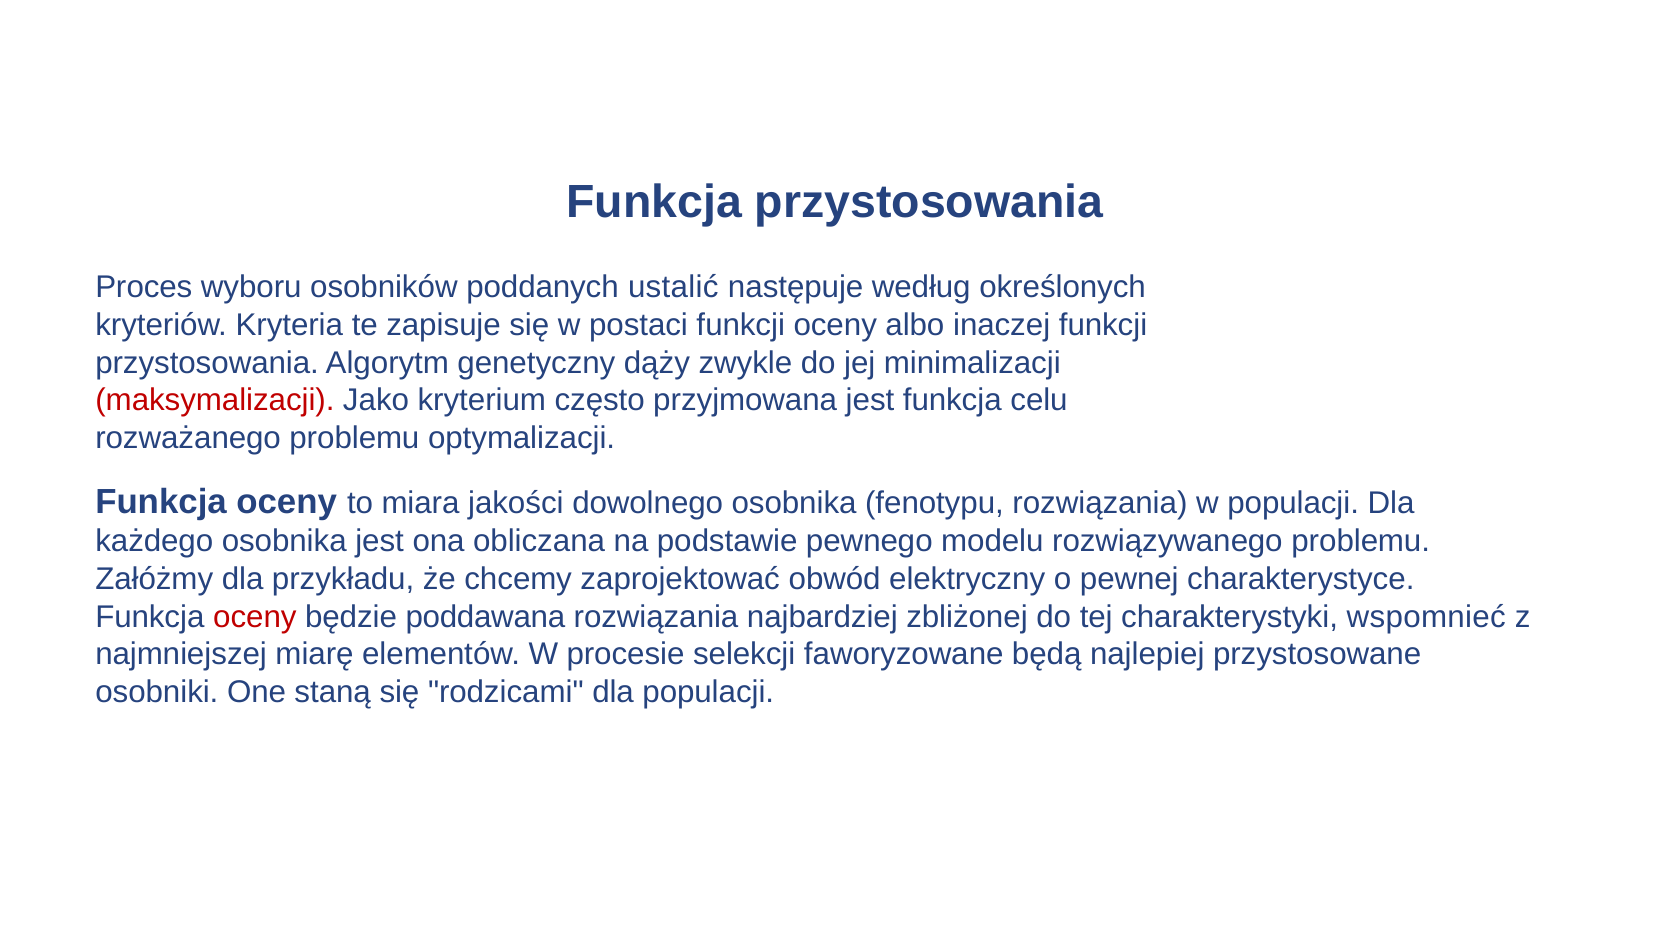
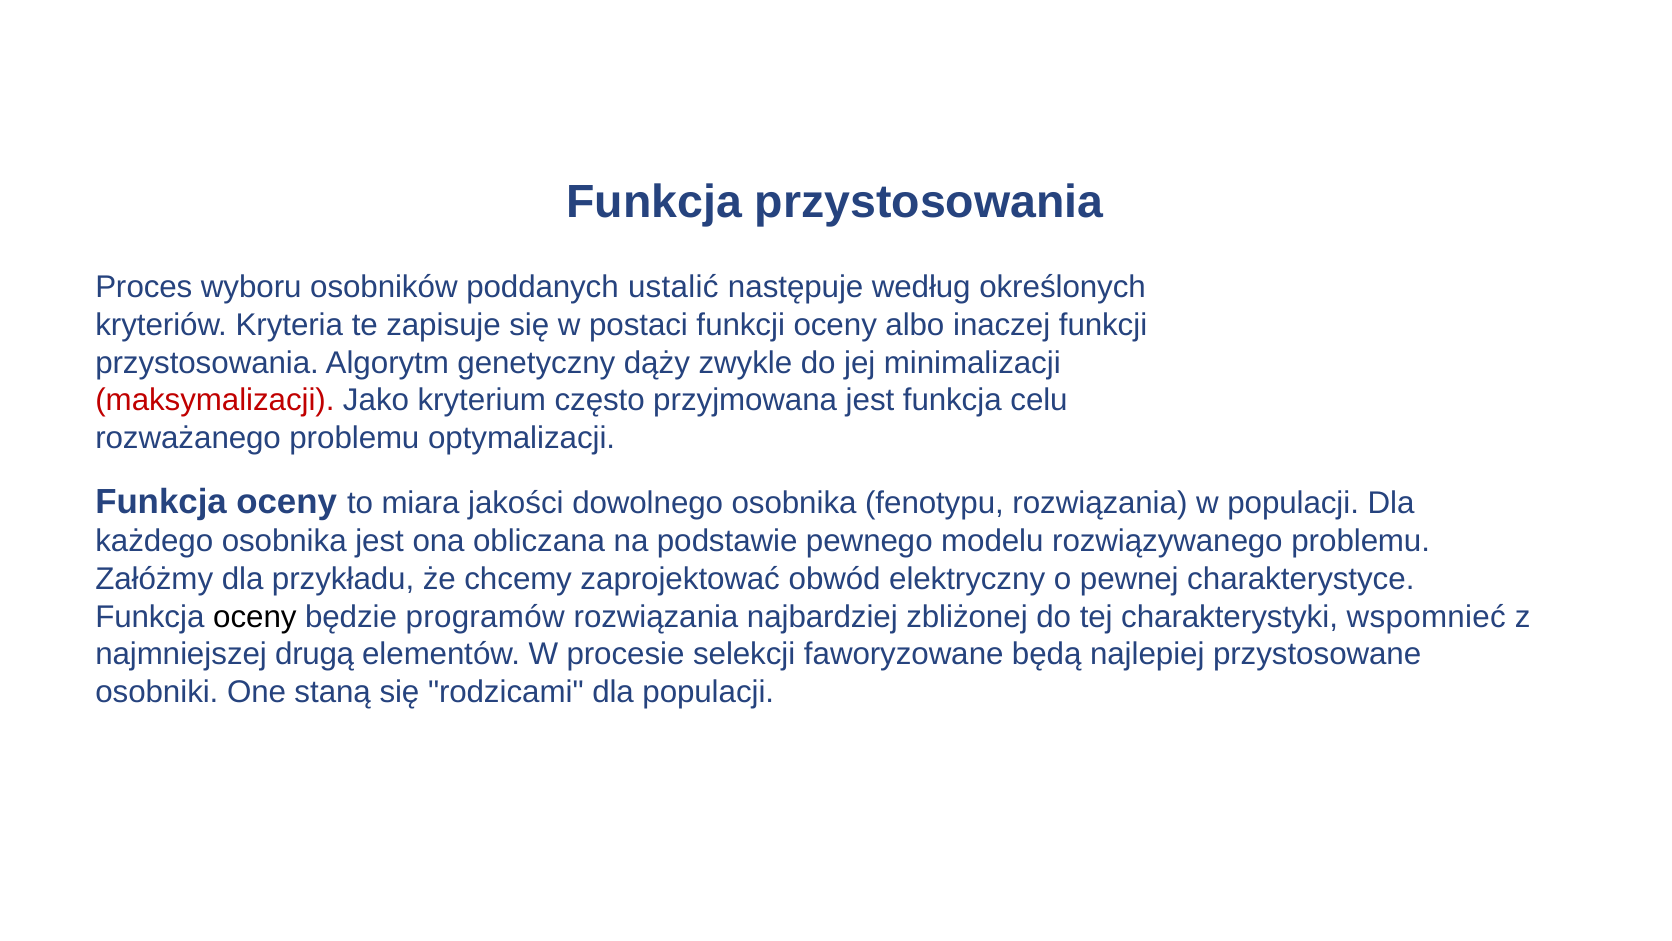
oceny colour: red -> black (255, 616)
poddawana: poddawana -> programów (485, 616)
miarę: miarę -> drugą (315, 654)
